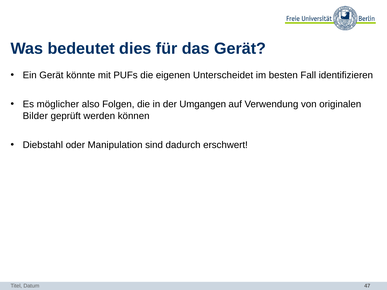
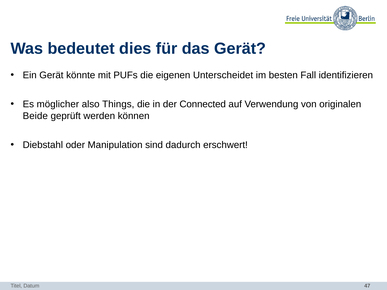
Folgen: Folgen -> Things (118, 104)
Umgangen: Umgangen -> Connected (203, 104)
Bilder: Bilder -> Beide (35, 116)
